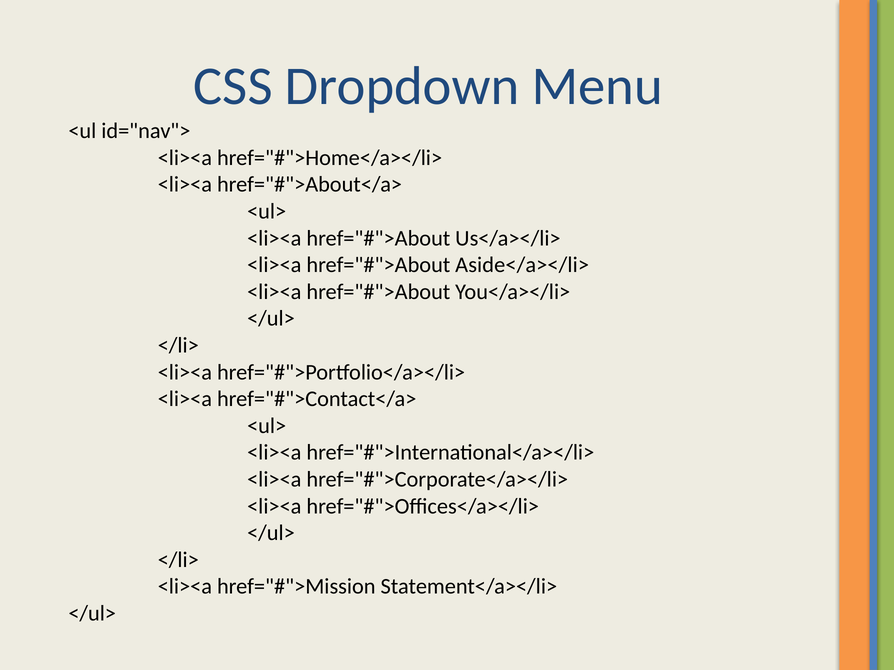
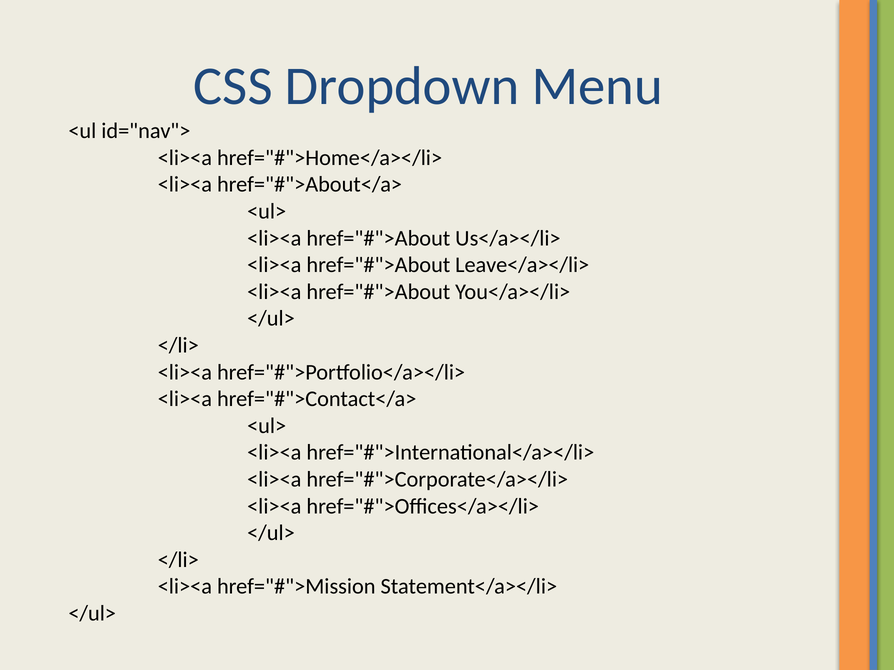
Aside</a></li>: Aside</a></li> -> Leave</a></li> (522, 265)
